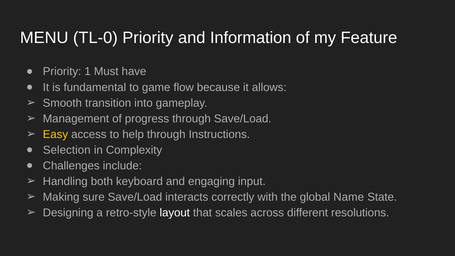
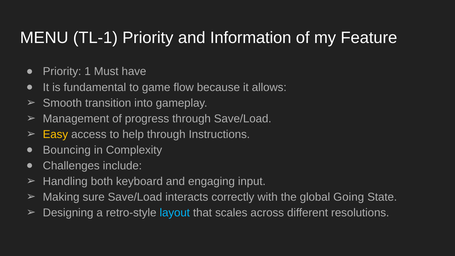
TL-0: TL-0 -> TL-1 (95, 38)
Selection: Selection -> Bouncing (67, 150)
Name: Name -> Going (349, 197)
layout colour: white -> light blue (175, 213)
